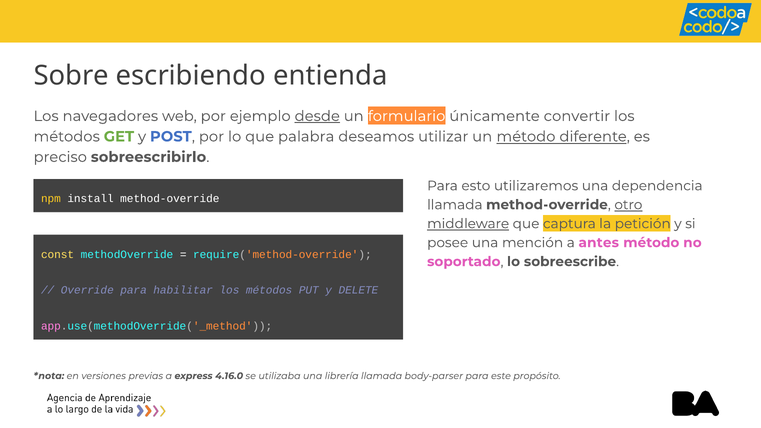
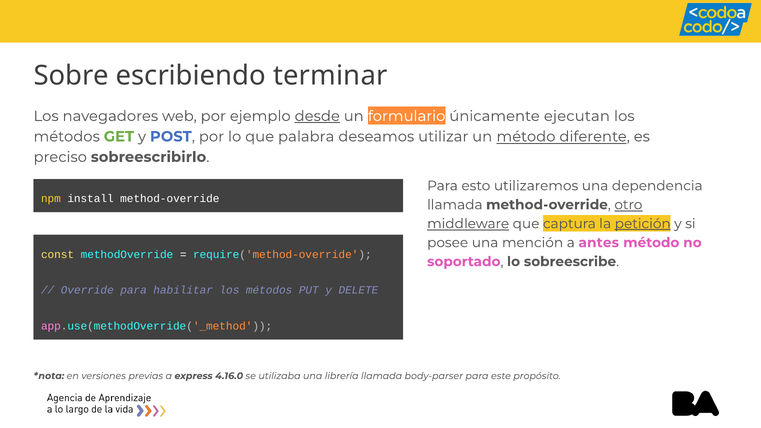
entienda: entienda -> terminar (330, 76)
convertir: convertir -> ejecutan (577, 116)
petición underline: none -> present (643, 224)
